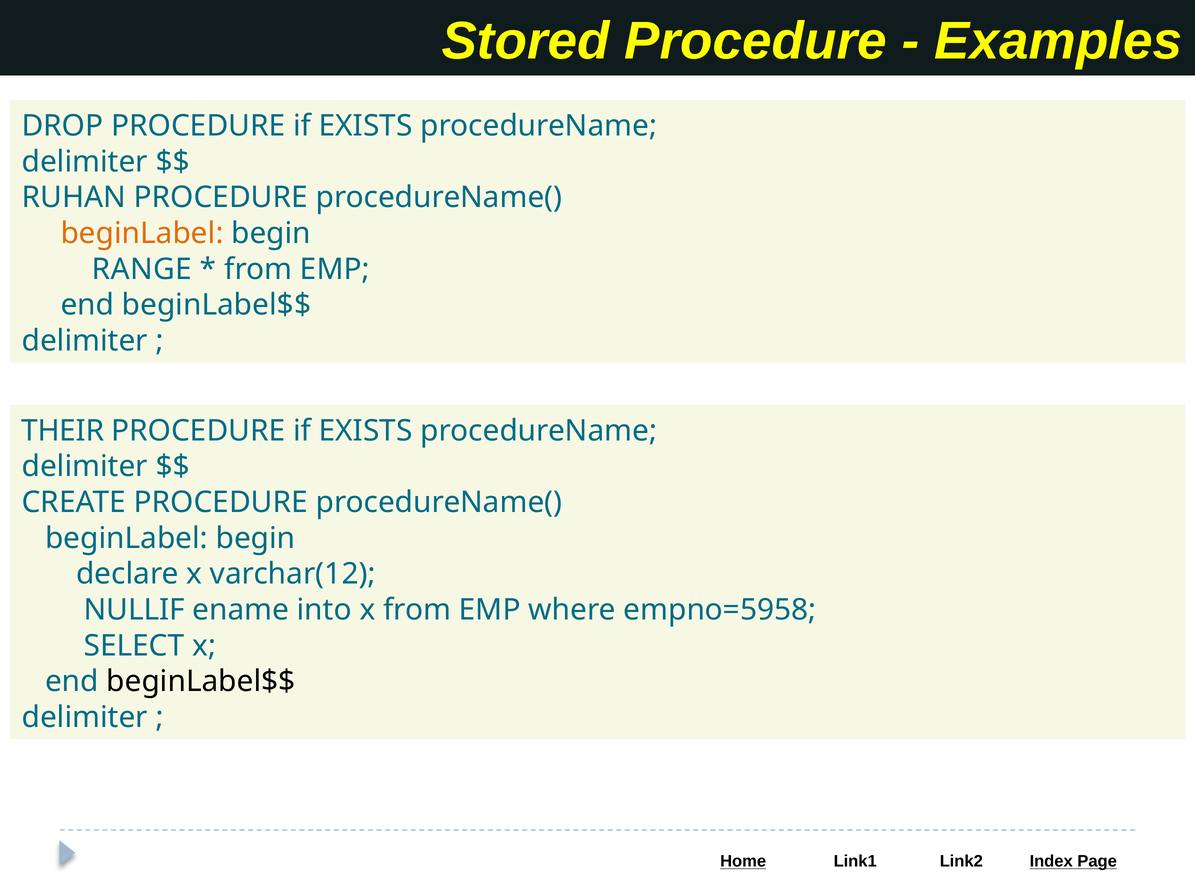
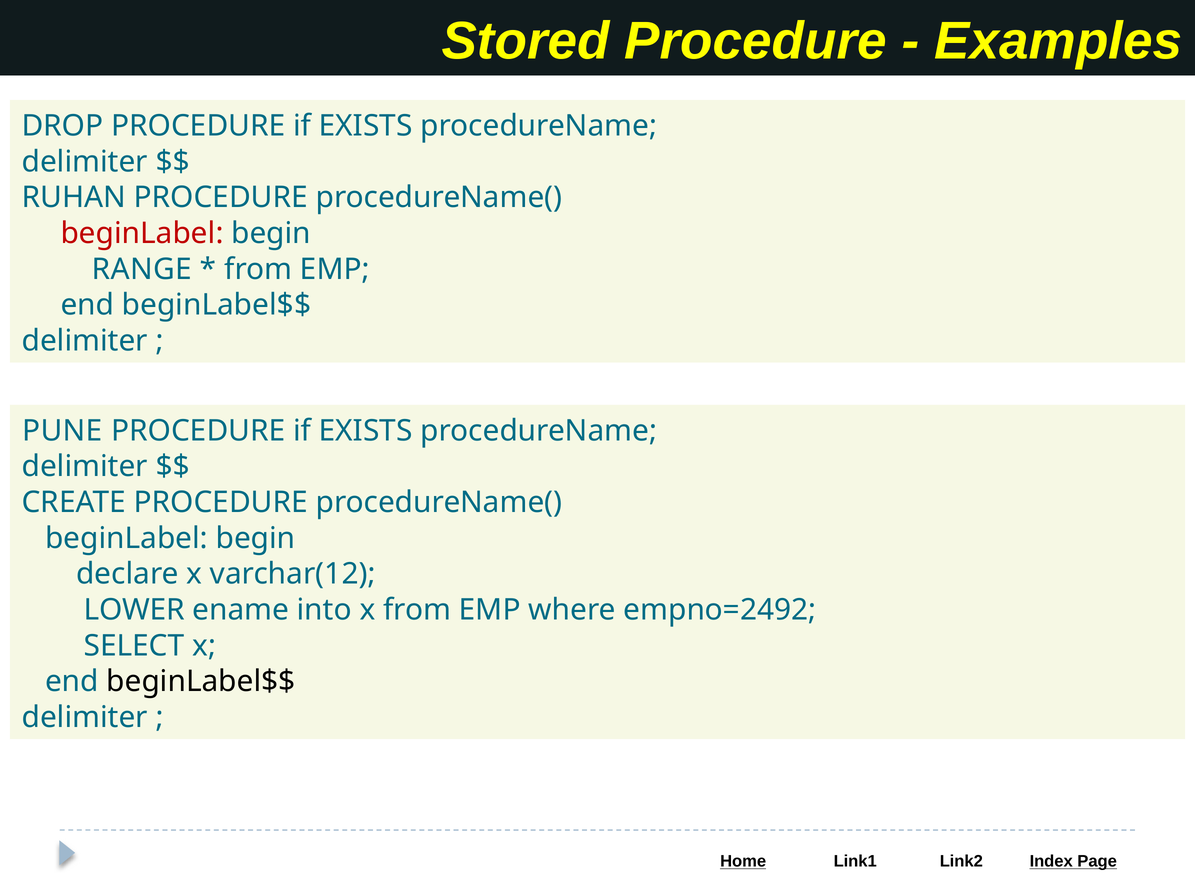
beginLabel colour: orange -> red (142, 233)
THEIR: THEIR -> PUNE (62, 431)
NULLIF: NULLIF -> LOWER (134, 610)
empno=5958: empno=5958 -> empno=2492 (720, 610)
